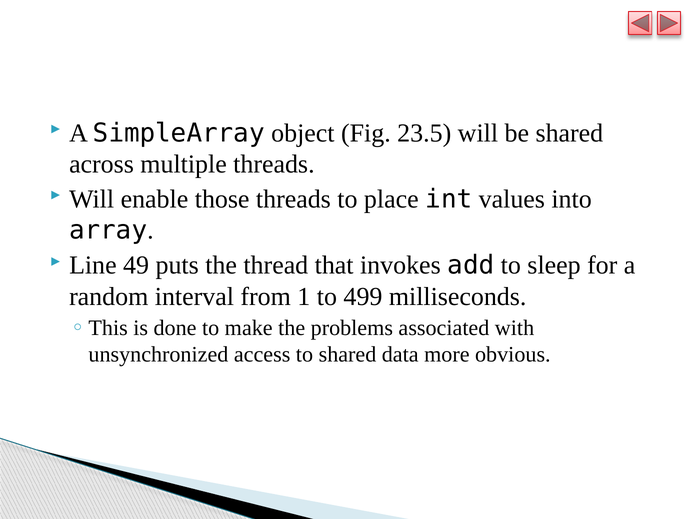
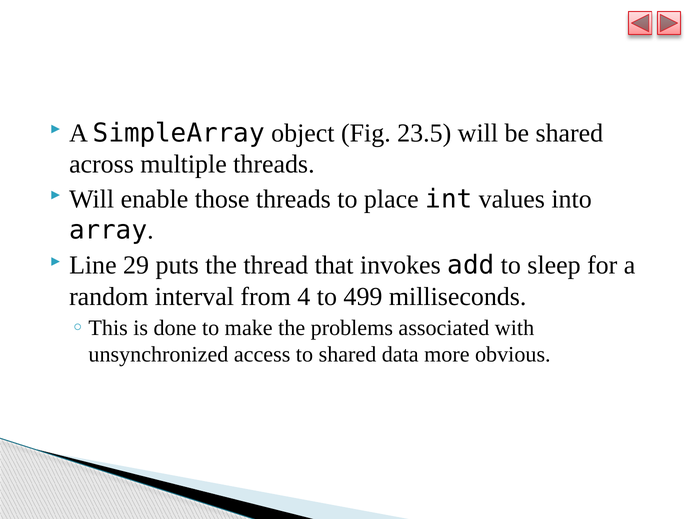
49: 49 -> 29 (136, 265)
1: 1 -> 4 (304, 296)
